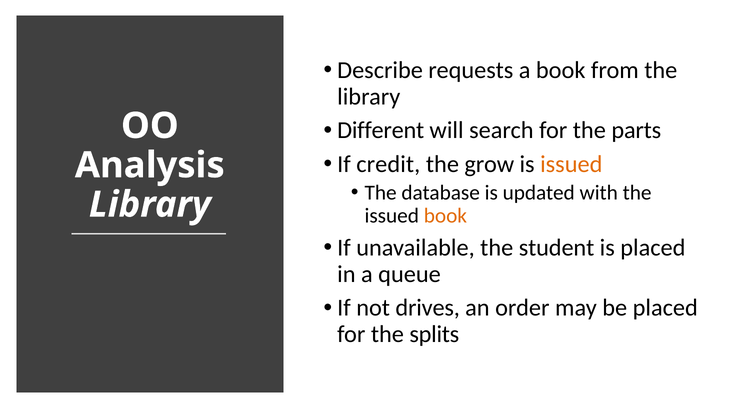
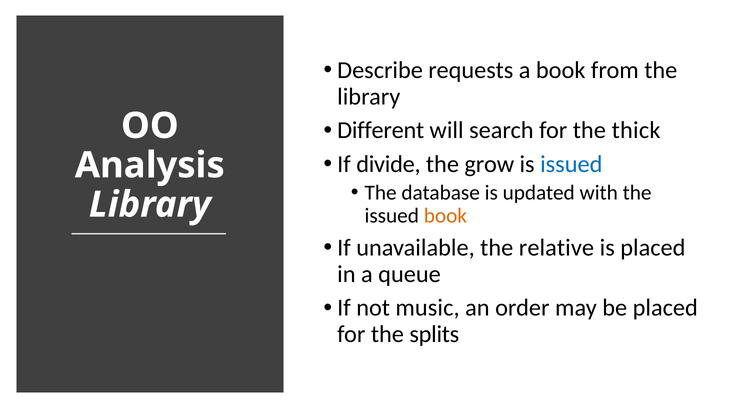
parts: parts -> thick (636, 131)
credit: credit -> divide (388, 165)
issued colour: orange -> blue (571, 165)
student: student -> relative (556, 248)
drives: drives -> music (428, 308)
